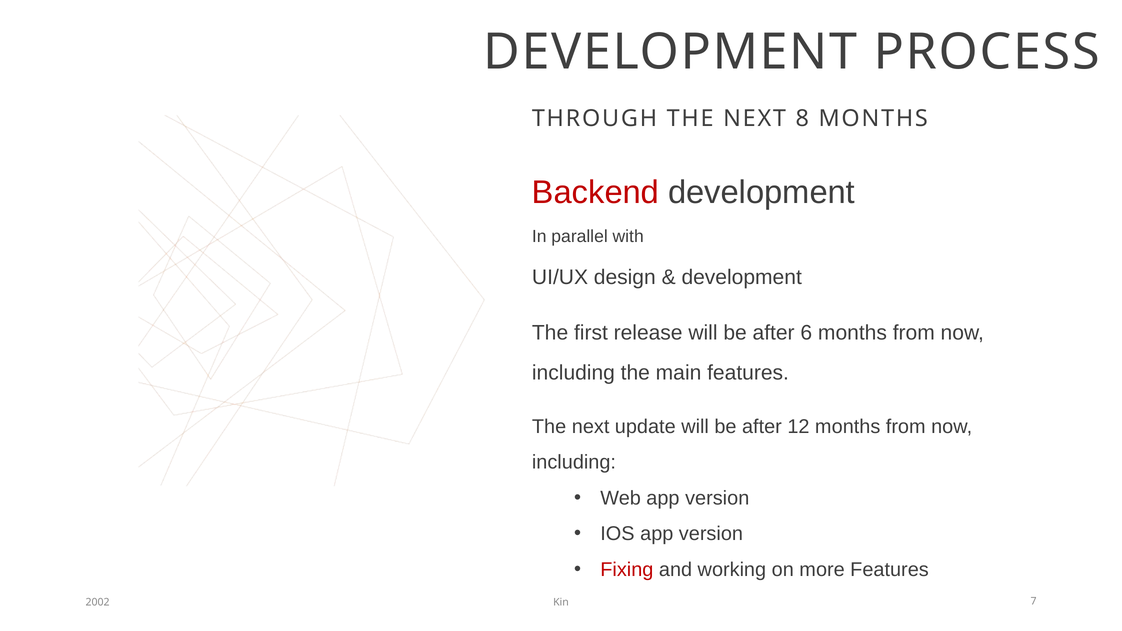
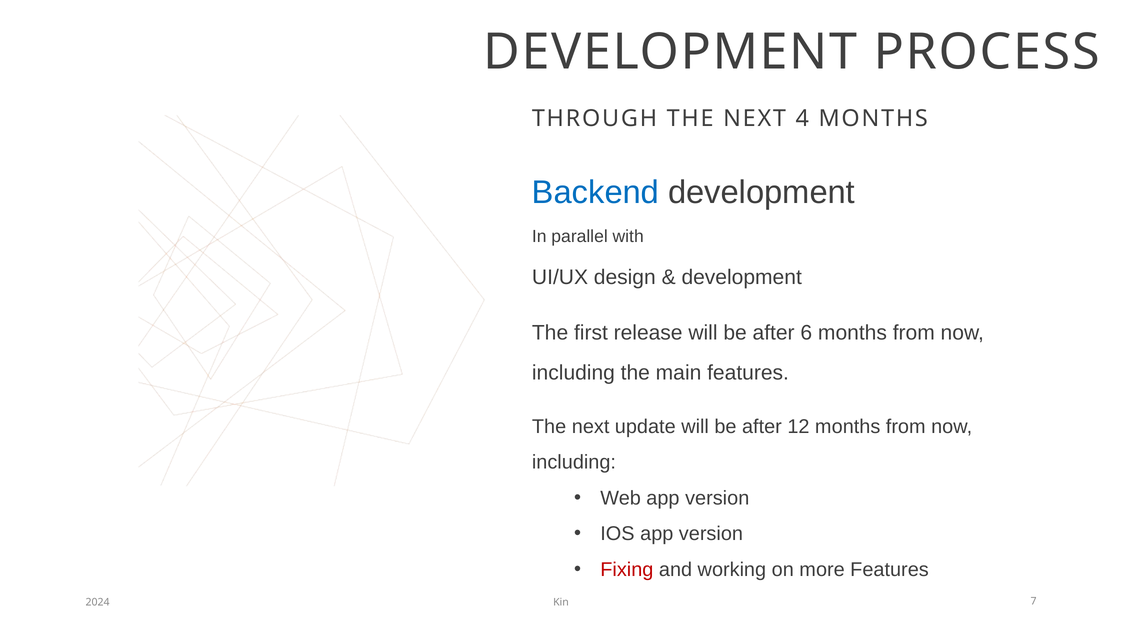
8: 8 -> 4 (802, 119)
Backend colour: red -> blue (596, 193)
2002: 2002 -> 2024 (98, 602)
